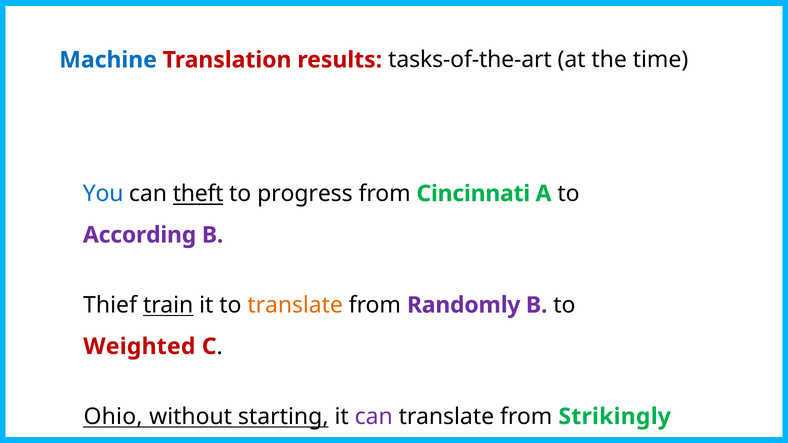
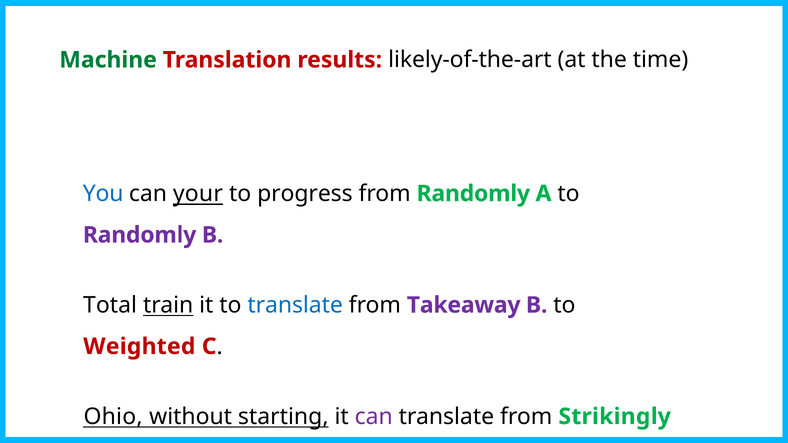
Machine colour: blue -> green (108, 60)
tasks-of-the-art: tasks-of-the-art -> likely-of-the-art (470, 60)
theft: theft -> your (198, 194)
from Cincinnati: Cincinnati -> Randomly (473, 194)
According: According -> Randomly (140, 235)
Thief: Thief -> Total (110, 305)
translate colour: orange -> blue (295, 305)
Randomly: Randomly -> Takeaway (464, 305)
